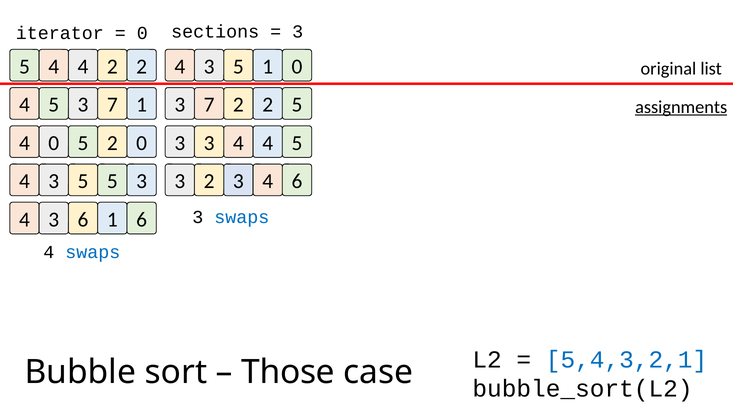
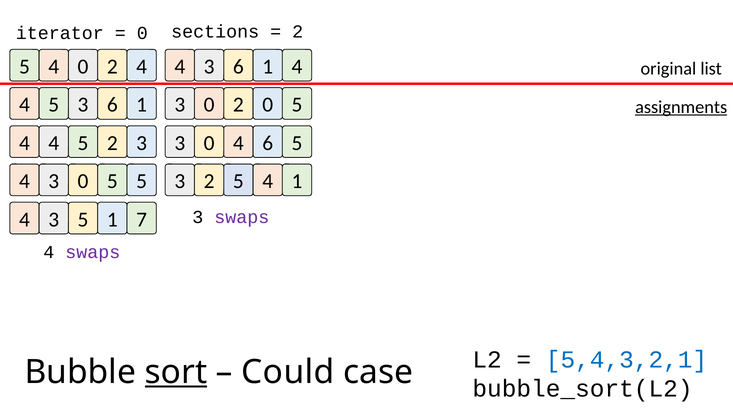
3: 3 -> 2 (298, 31)
5 4 4: 4 -> 0 (83, 67)
2: 2 -> 4 (142, 67)
5: 5 -> 6 (238, 67)
0: 0 -> 4 (297, 67)
5 3 7: 7 -> 6 (112, 105)
7: 7 -> 0 (209, 105)
2: 2 -> 0 (268, 105)
0: 0 -> 4 (54, 143)
2 0: 0 -> 3 (142, 143)
3: 3 -> 0 (209, 143)
4: 4 -> 6 (268, 143)
5: 5 -> 0 (83, 181)
3: 3 -> 5 (142, 181)
2 3: 3 -> 5 (238, 181)
4 6: 6 -> 1 (297, 181)
swaps colour: blue -> purple (242, 217)
3 6: 6 -> 5 (83, 220)
1 6: 6 -> 7 (142, 220)
swaps colour: blue -> purple (93, 253)
sort underline: none -> present (176, 372)
Those: Those -> Could (288, 372)
